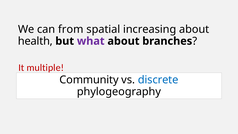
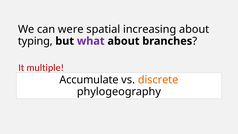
from: from -> were (71, 29)
health: health -> typing (35, 41)
Community: Community -> Accumulate (89, 80)
discrete colour: blue -> orange (158, 80)
